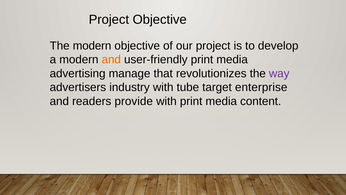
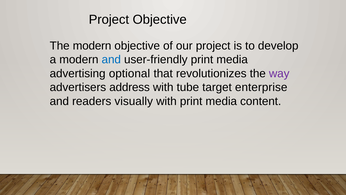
and colour: orange -> blue (111, 60)
manage: manage -> optional (129, 73)
industry: industry -> address (130, 87)
provide: provide -> visually (134, 101)
